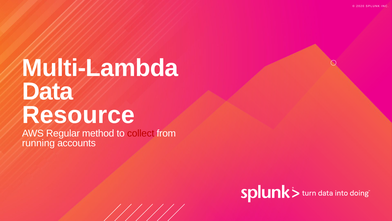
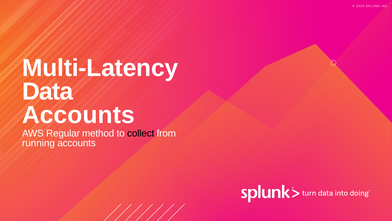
Multi-Lambda: Multi-Lambda -> Multi-Latency (100, 68)
Resource: Resource -> Accounts (78, 115)
collect colour: red -> black (141, 133)
